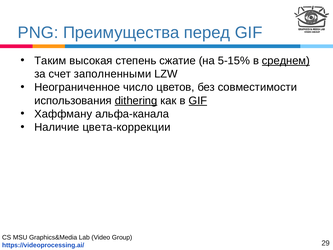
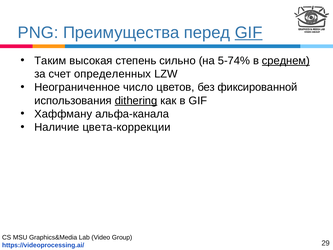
GIF underline: none -> present (249, 33)
сжатие: сжатие -> сильно (178, 61)
5-15%: 5-15% -> 5-74% (234, 61)
заполненными: заполненными -> определенных (113, 74)
совместимости: совместимости -> фиксированной (257, 87)
GIF underline: present -> none (198, 101)
